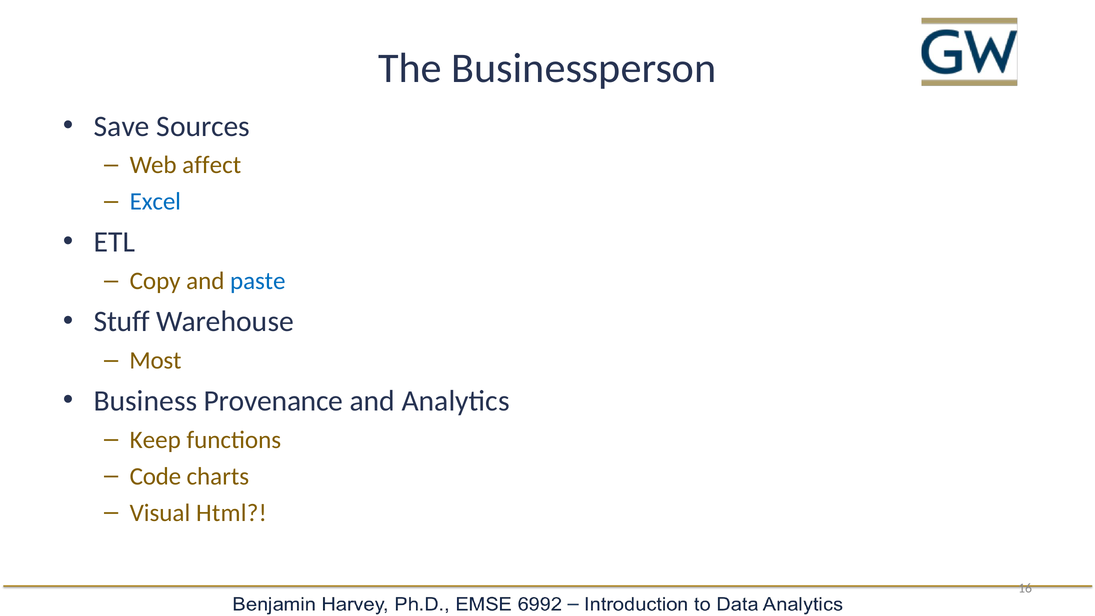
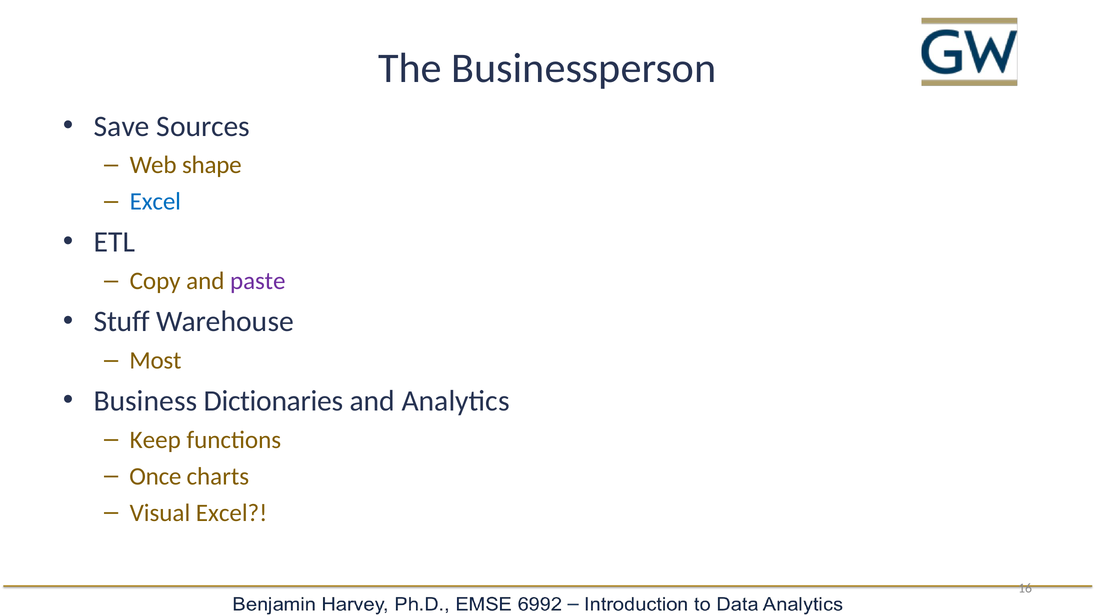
affect: affect -> shape (212, 165)
paste colour: blue -> purple (258, 281)
Provenance: Provenance -> Dictionaries (274, 401)
Code: Code -> Once (155, 476)
Visual Html: Html -> Excel (232, 513)
